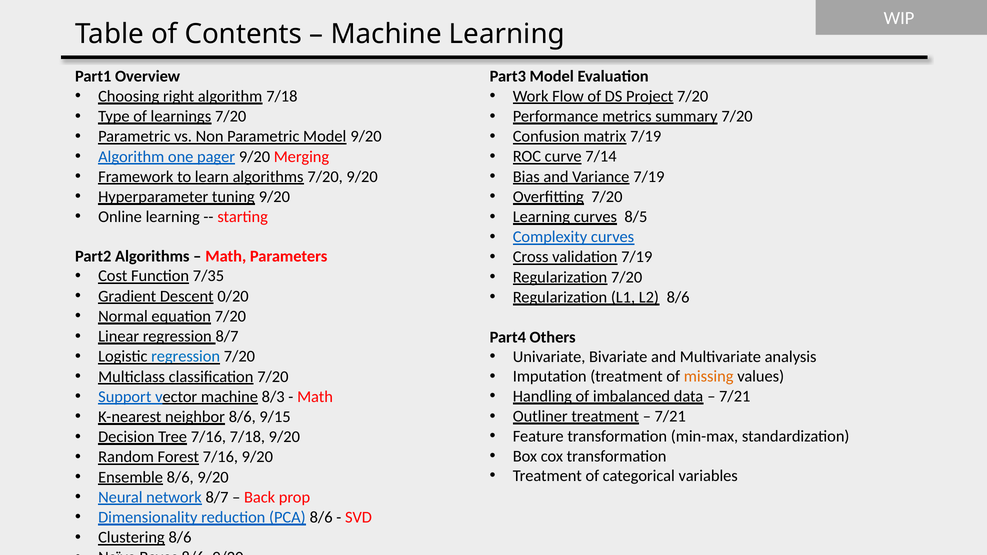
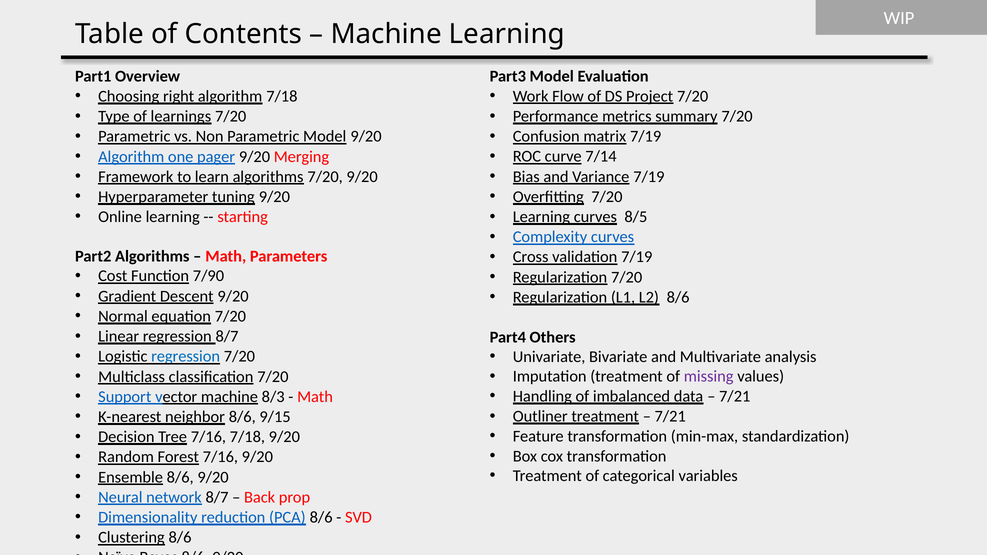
7/35: 7/35 -> 7/90 (208, 276)
Descent 0/20: 0/20 -> 9/20 (233, 296)
missing colour: orange -> purple (709, 377)
